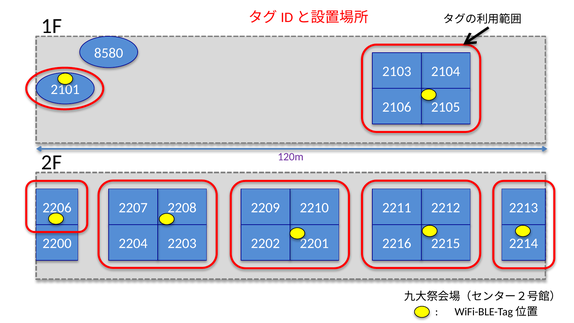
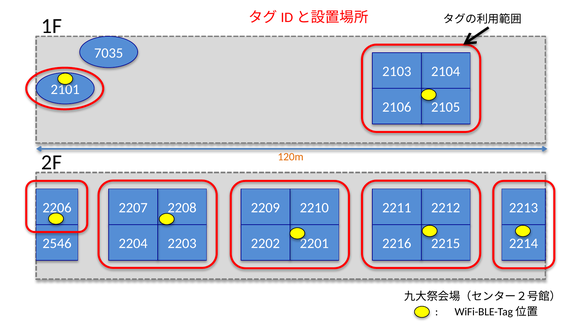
8580: 8580 -> 7035 (109, 53)
120m colour: purple -> orange (291, 157)
2200: 2200 -> 2546 (57, 243)
